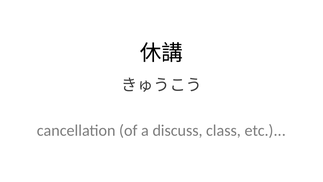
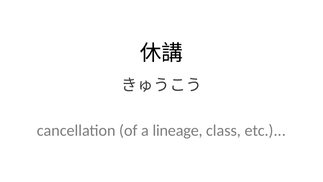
discuss: discuss -> lineage (178, 130)
